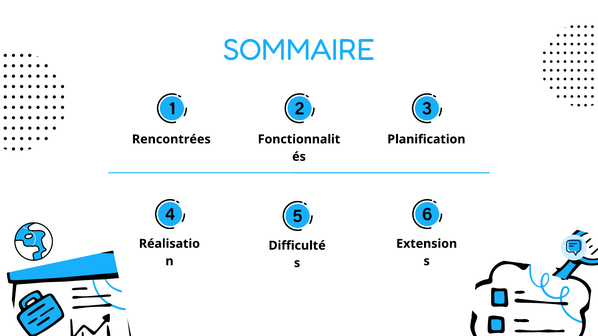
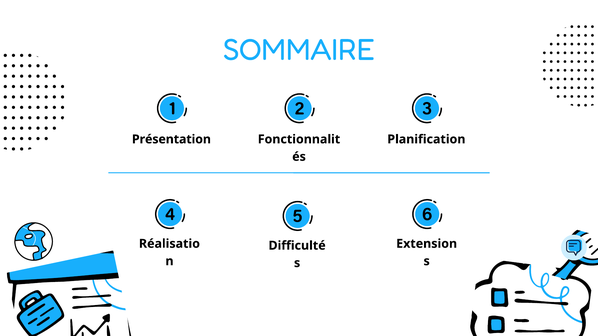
Rencontrées: Rencontrées -> Présentation (171, 139)
